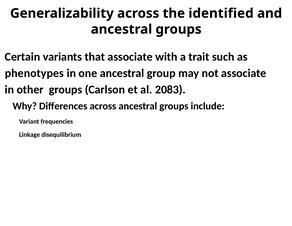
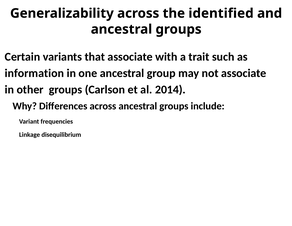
phenotypes: phenotypes -> information (34, 73)
2083: 2083 -> 2014 (170, 89)
